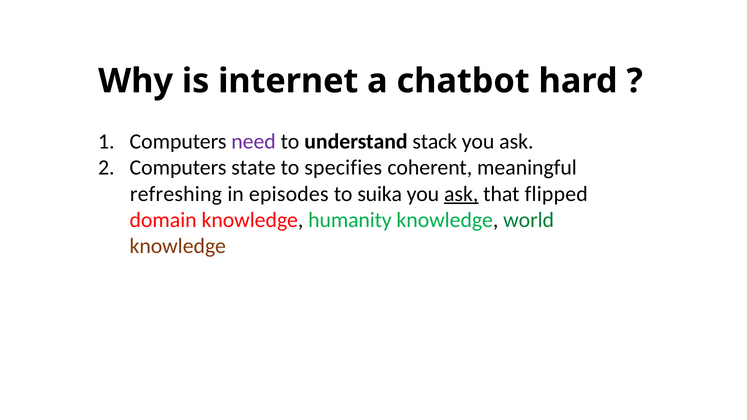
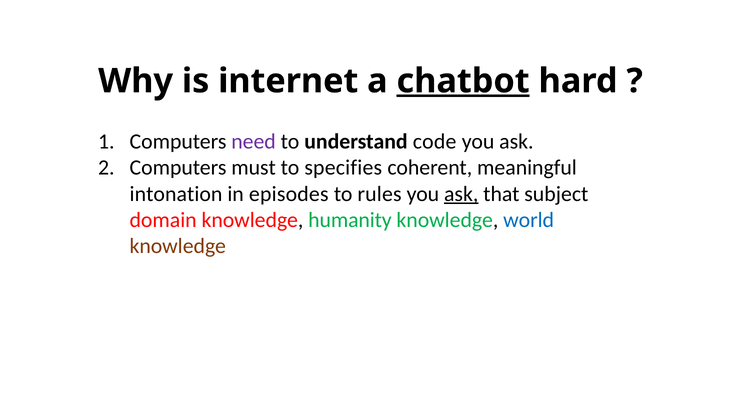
chatbot underline: none -> present (463, 81)
stack: stack -> code (435, 142)
state: state -> must (254, 168)
refreshing: refreshing -> intonation (176, 194)
suika: suika -> rules (379, 194)
flipped: flipped -> subject (556, 194)
world colour: green -> blue (529, 220)
